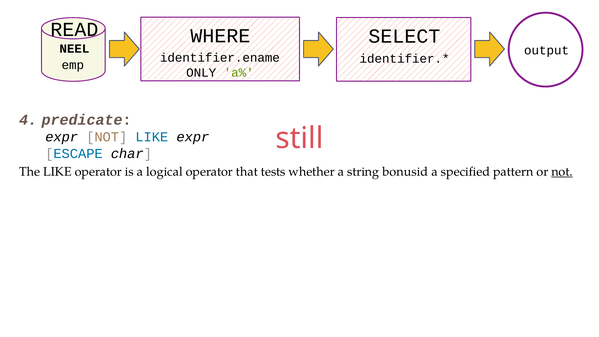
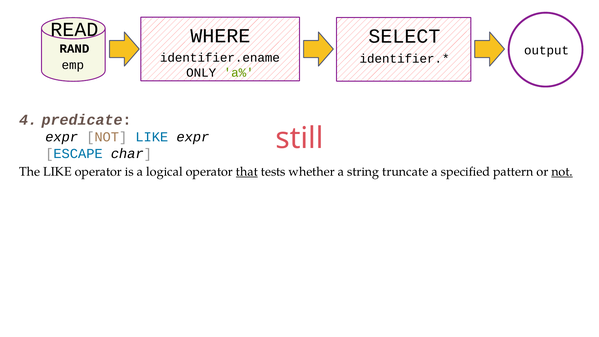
NEEL: NEEL -> RAND (74, 49)
that underline: none -> present (247, 172)
bonusid: bonusid -> truncate (405, 172)
